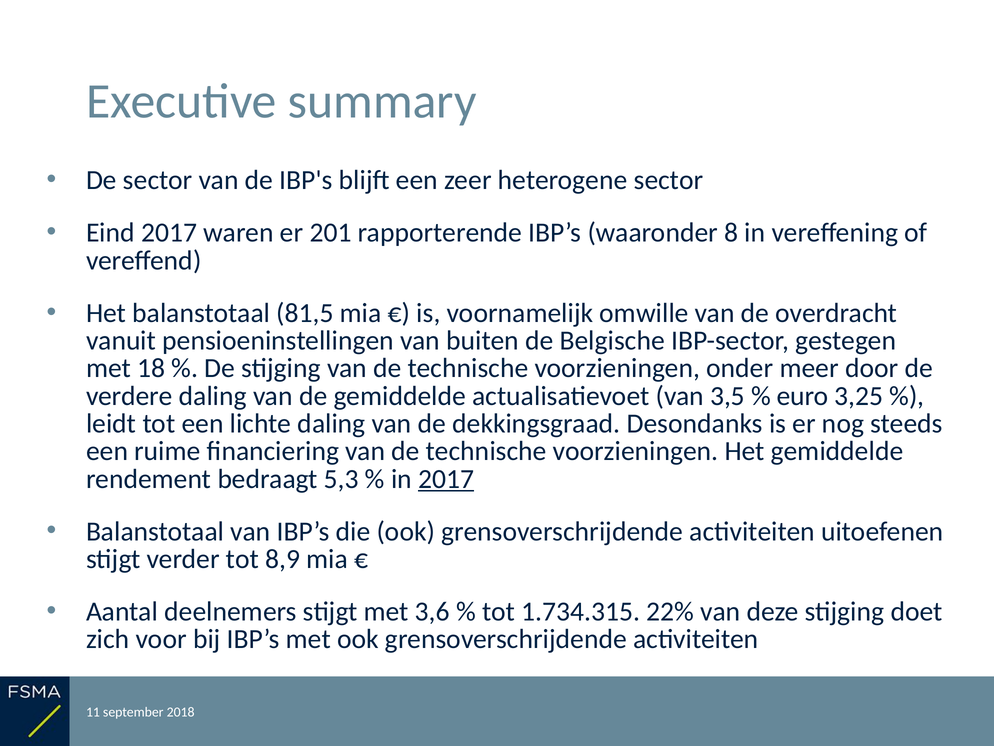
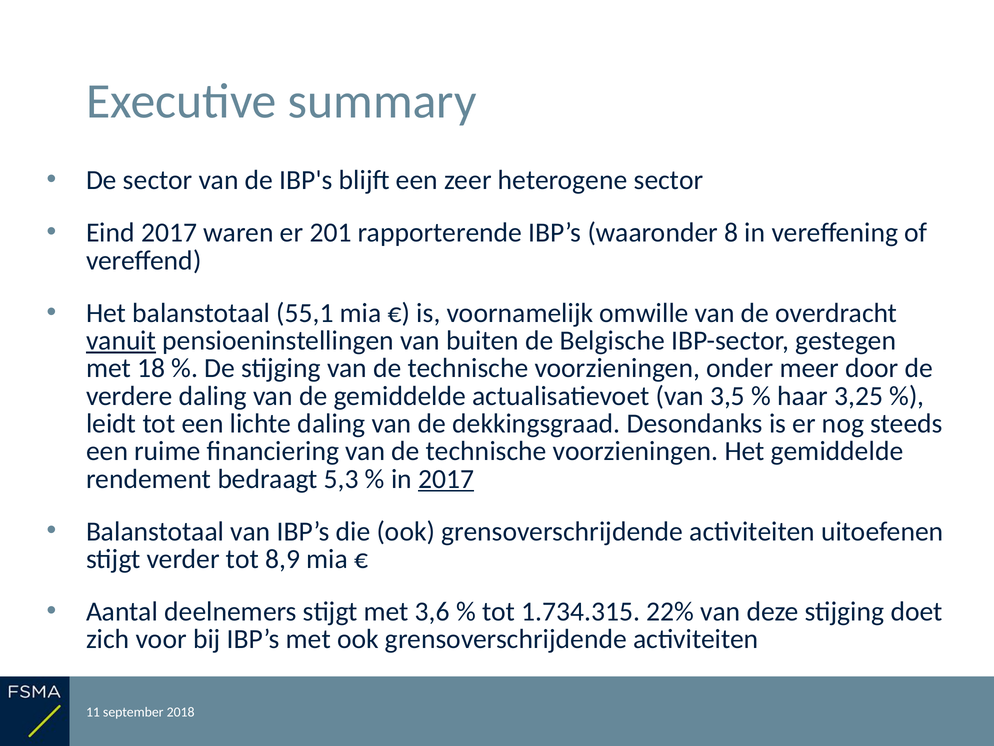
81,5: 81,5 -> 55,1 (305, 313)
vanuit underline: none -> present (121, 340)
euro: euro -> haar (803, 396)
